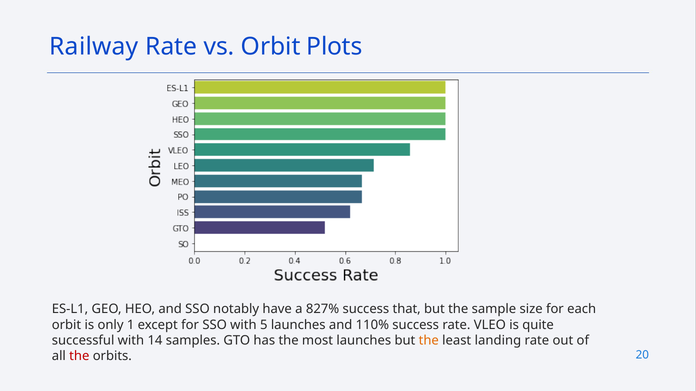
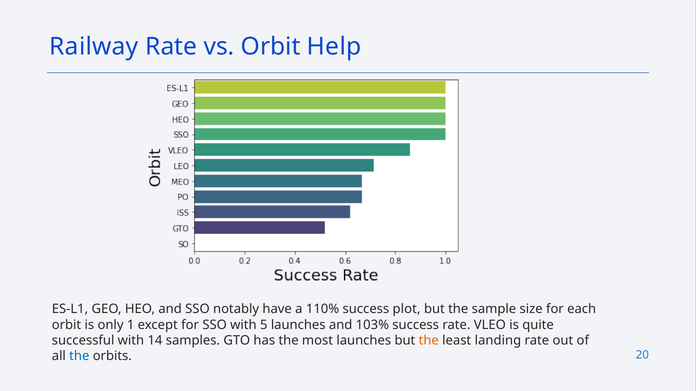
Plots: Plots -> Help (334, 46)
827%: 827% -> 110% (323, 310)
that: that -> plot (407, 310)
110%: 110% -> 103% (372, 325)
the colour: red -> blue (79, 357)
